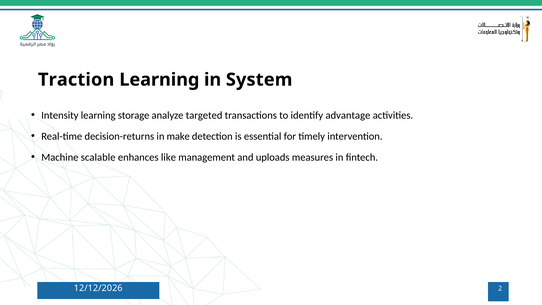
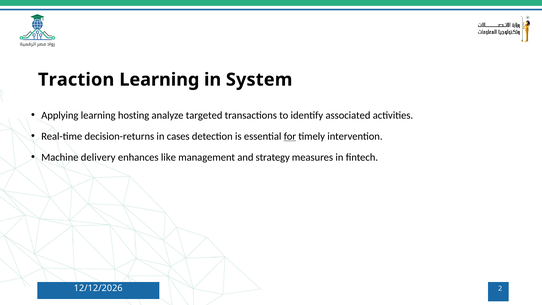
Intensity: Intensity -> Applying (60, 115)
storage: storage -> hosting (134, 115)
advantage: advantage -> associated (348, 115)
make: make -> cases (178, 136)
for underline: none -> present (290, 136)
scalable: scalable -> delivery (98, 157)
uploads: uploads -> strategy (273, 157)
